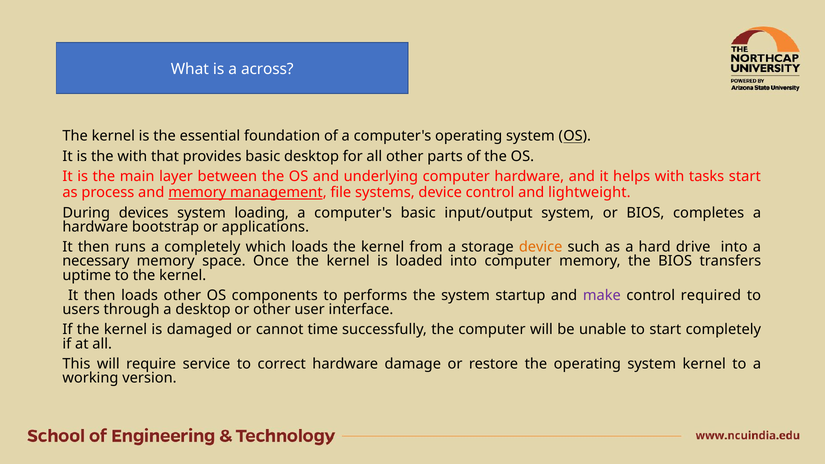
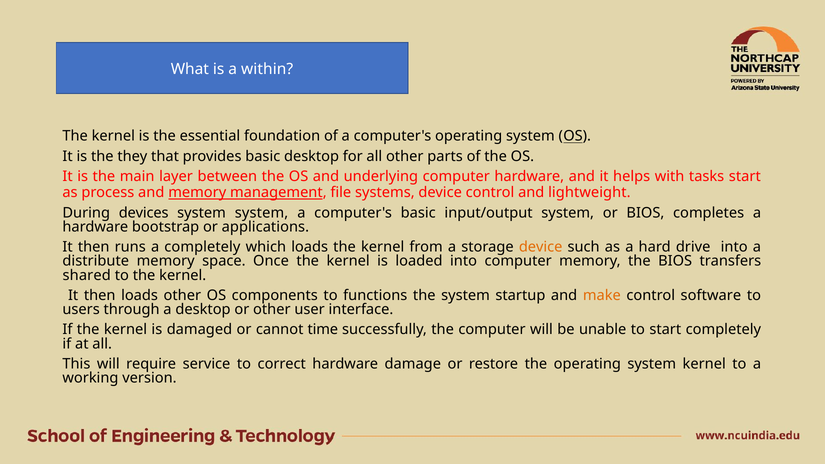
across: across -> within (267, 69)
the with: with -> they (132, 157)
system loading: loading -> system (262, 213)
necessary: necessary -> distribute (96, 261)
uptime: uptime -> shared (87, 275)
performs: performs -> functions (375, 295)
make colour: purple -> orange (602, 295)
required: required -> software (711, 295)
